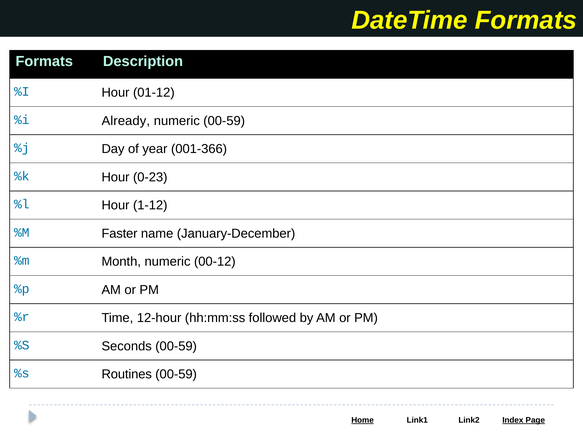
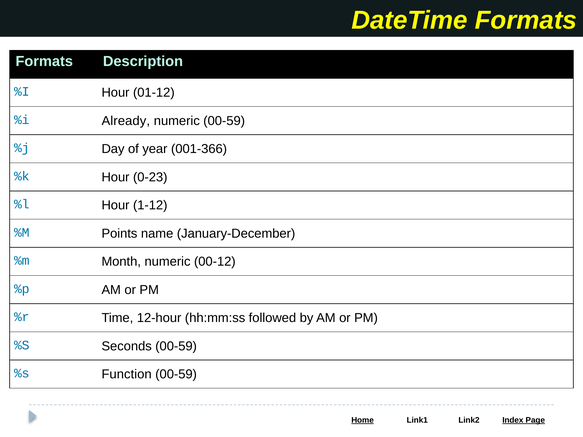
Faster: Faster -> Points (119, 234)
Routines: Routines -> Function (127, 375)
